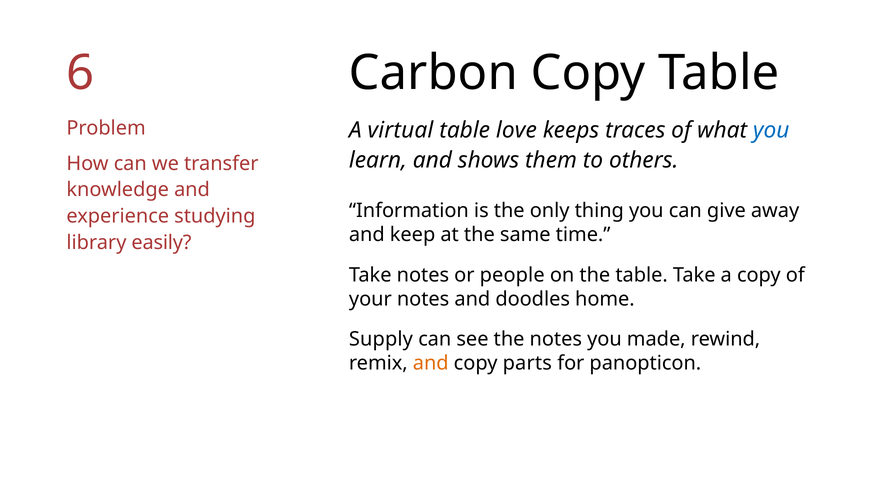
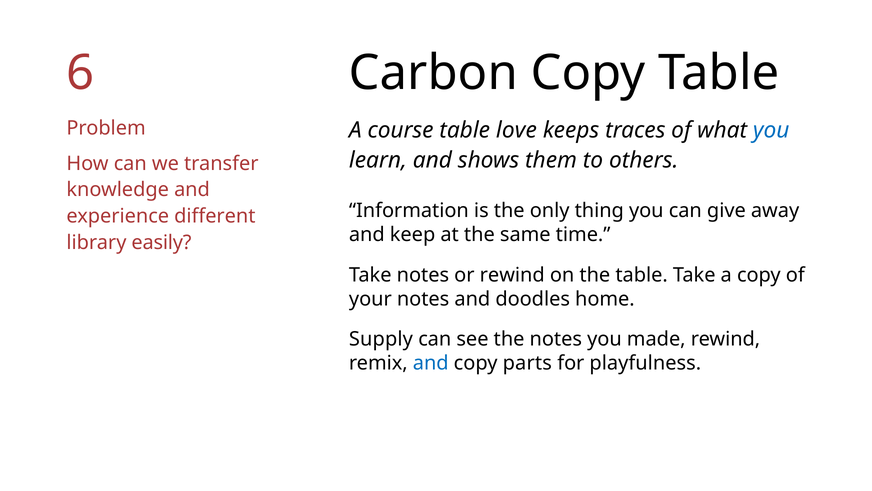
virtual: virtual -> course (401, 130)
studying: studying -> different (215, 216)
or people: people -> rewind (512, 275)
and colour: orange -> blue (431, 363)
panopticon: panopticon -> playfulness (645, 363)
